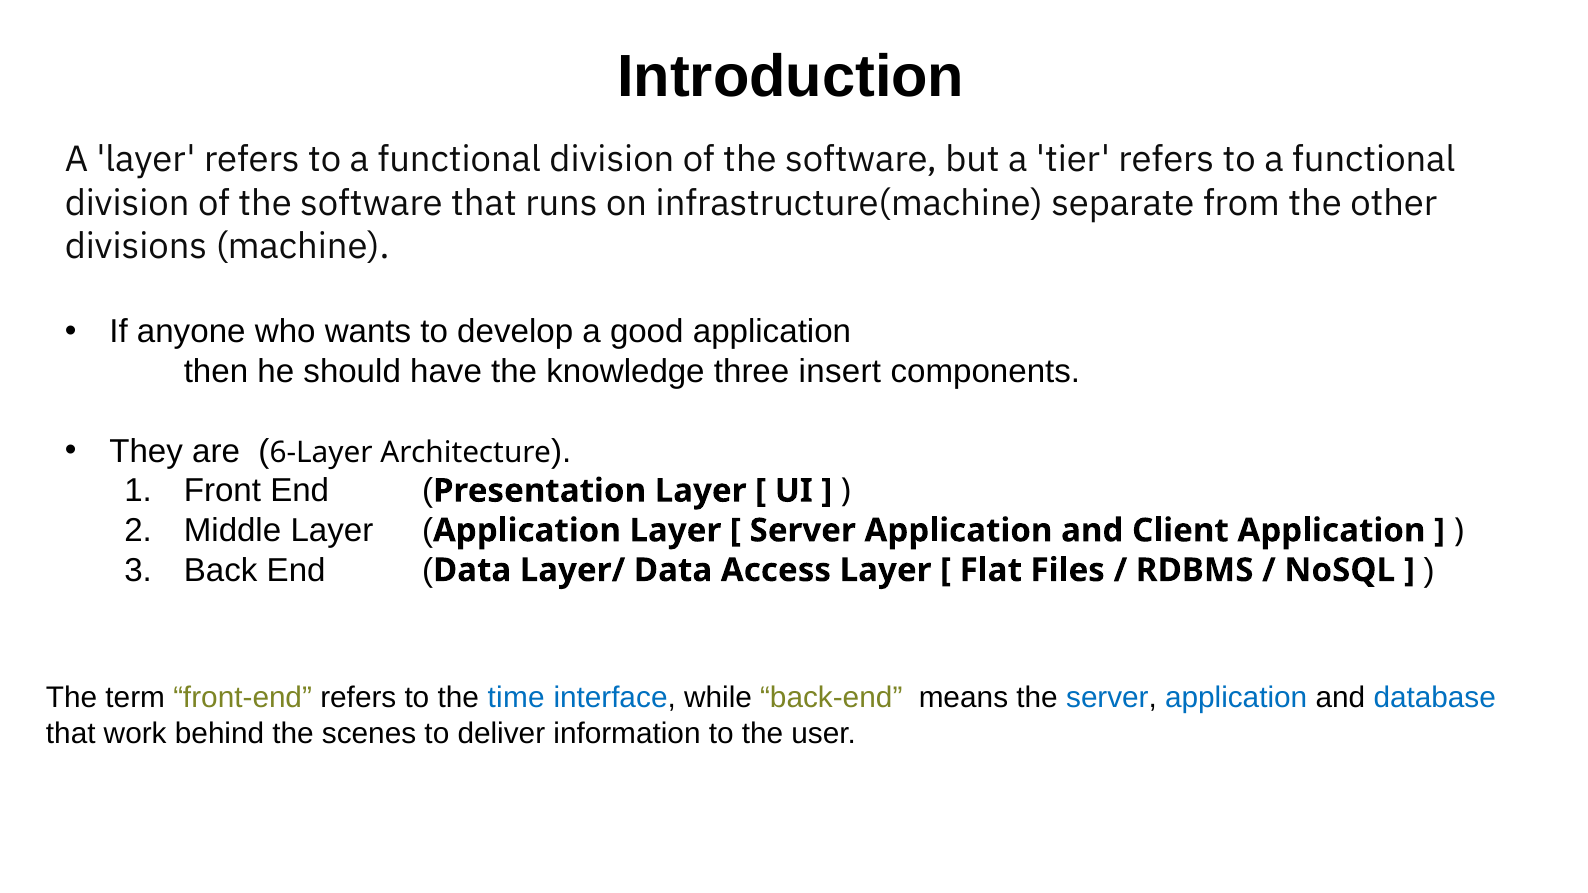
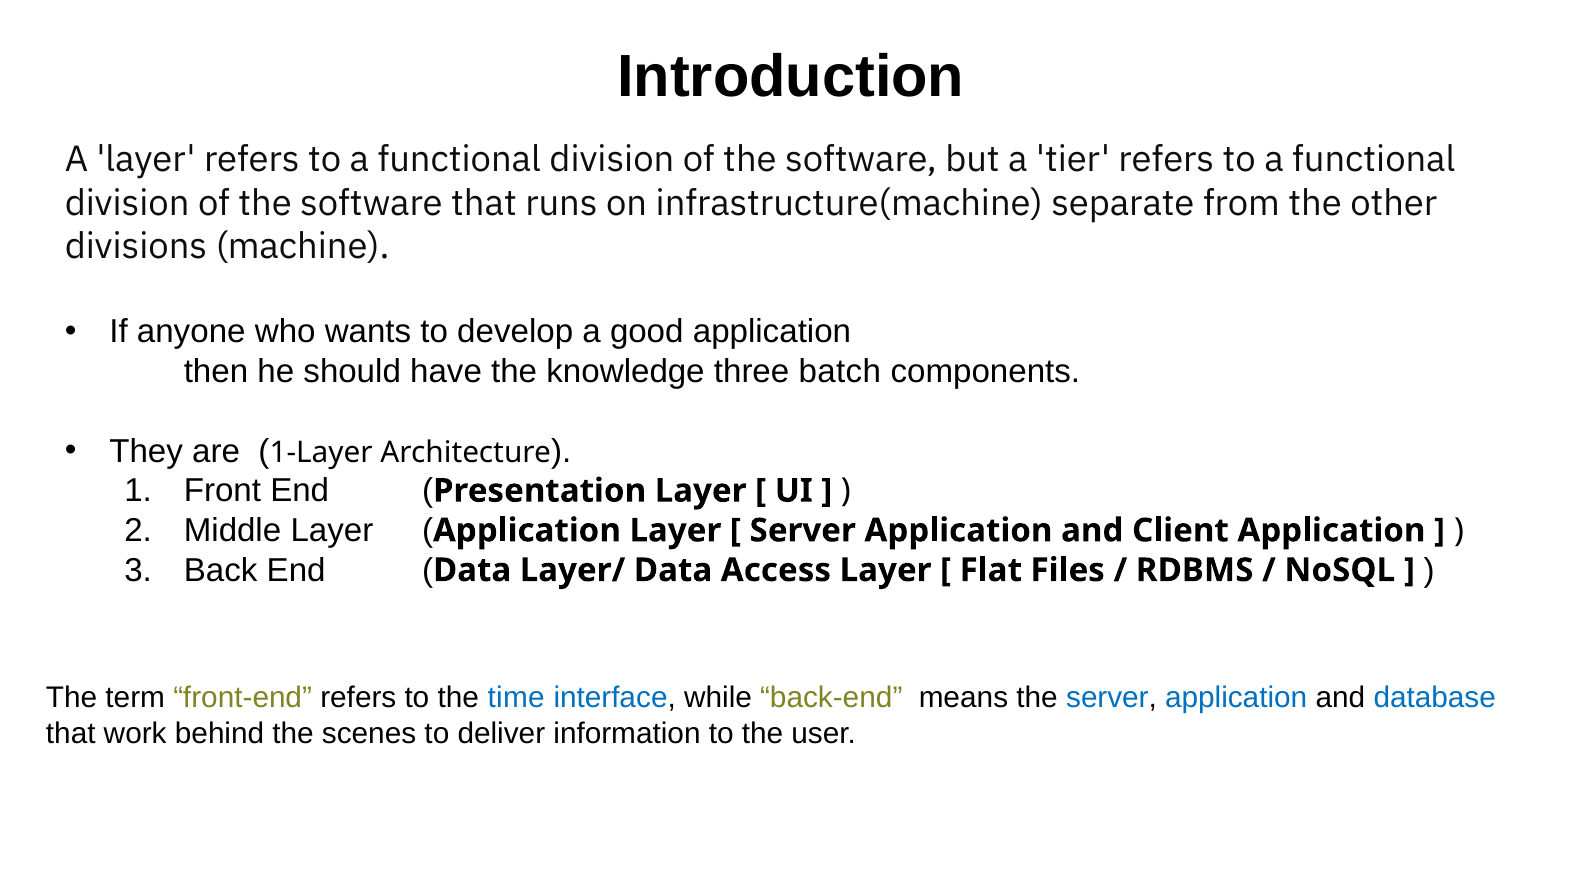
insert: insert -> batch (840, 372)
6-Layer: 6-Layer -> 1-Layer (321, 452)
